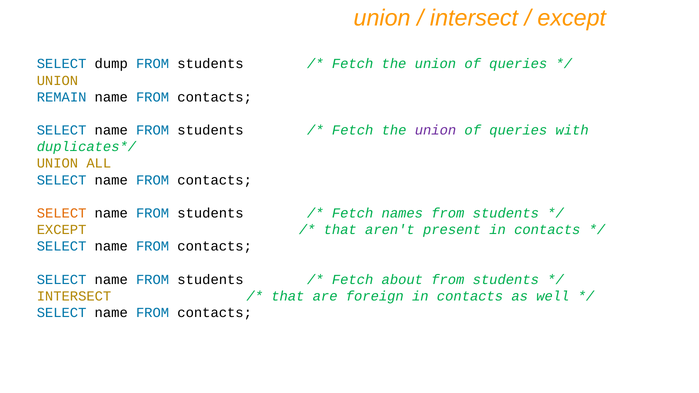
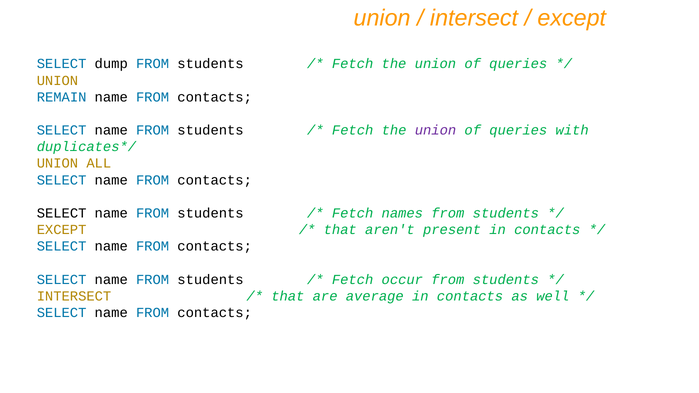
SELECT colour: orange -> black (62, 213)
about: about -> occur (402, 280)
foreign: foreign -> average (375, 296)
